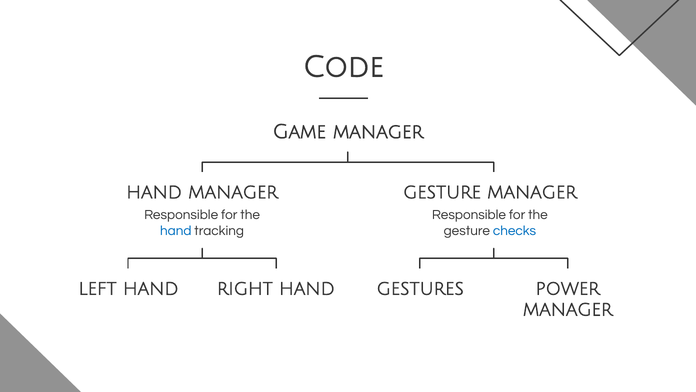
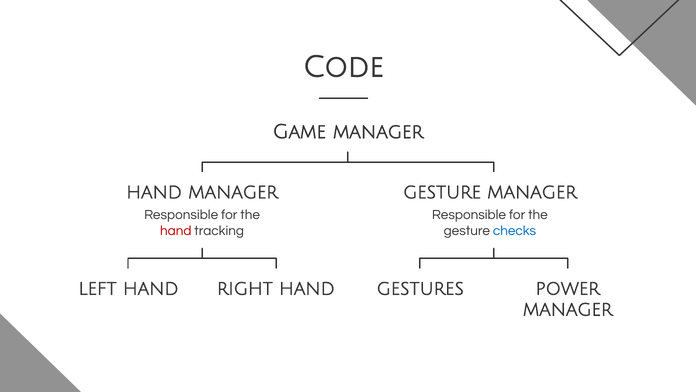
hand colour: blue -> red (176, 231)
